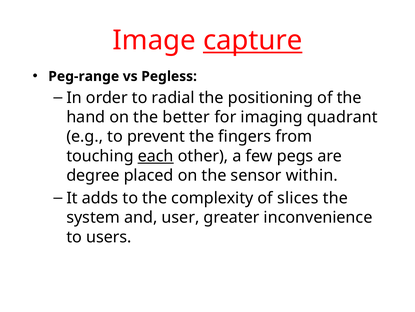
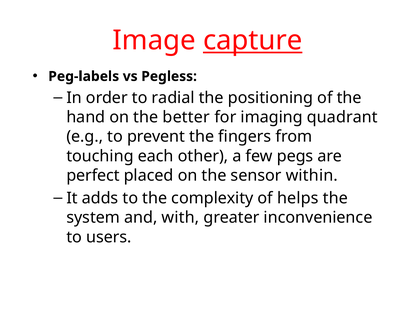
Peg-range: Peg-range -> Peg-labels (84, 76)
each underline: present -> none (156, 156)
degree: degree -> perfect (93, 175)
slices: slices -> helps (298, 198)
user: user -> with (180, 217)
